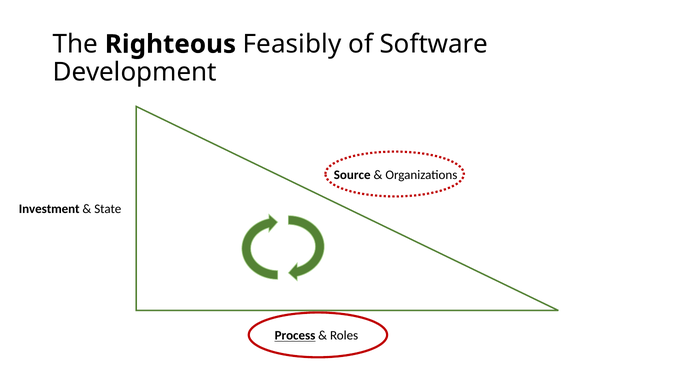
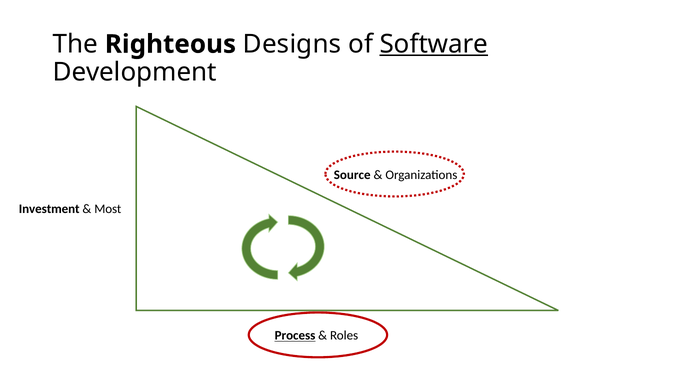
Feasibly: Feasibly -> Designs (292, 44)
Software underline: none -> present (434, 44)
State: State -> Most (108, 209)
